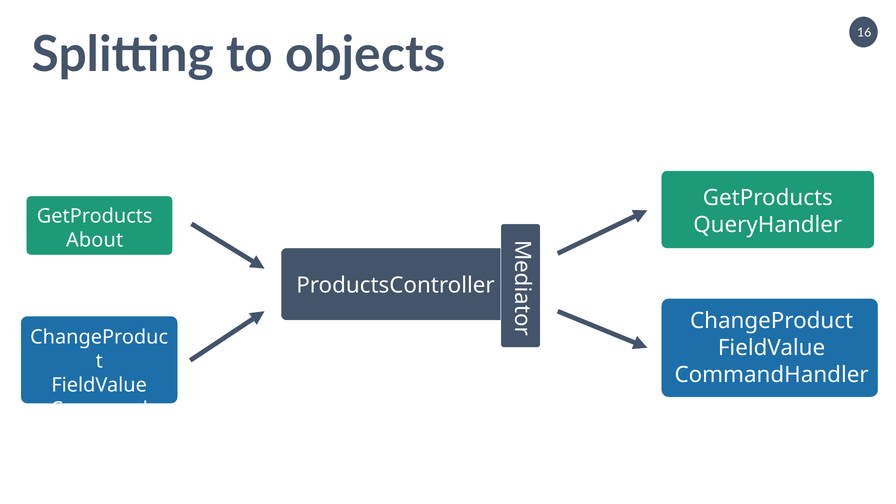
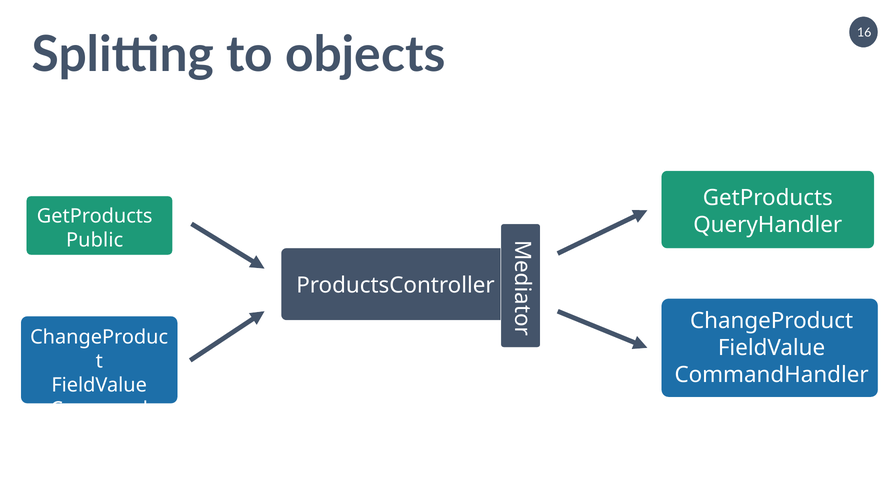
About: About -> Public (95, 240)
